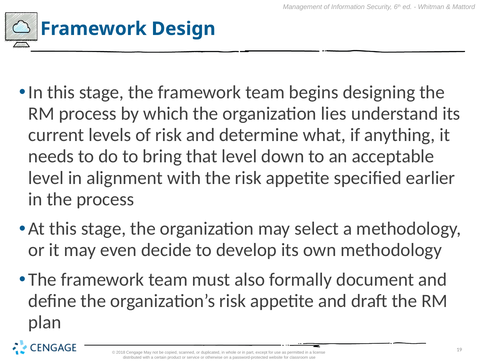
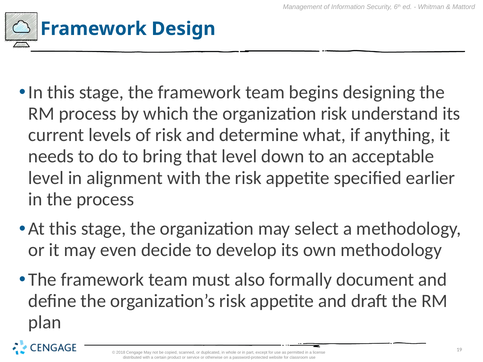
organization lies: lies -> risk (334, 114)
